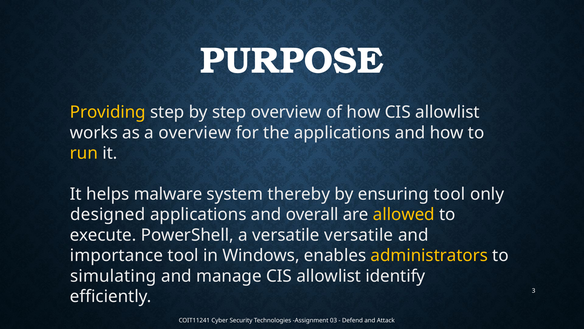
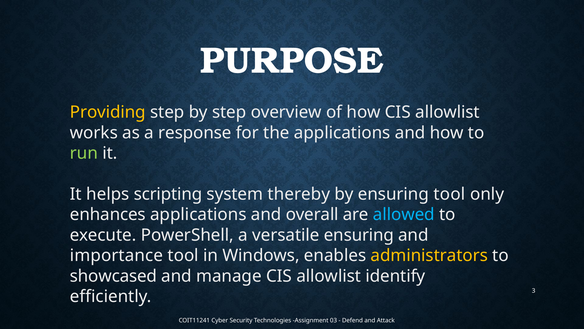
a overview: overview -> response (195, 133)
run colour: yellow -> light green (84, 153)
malware: malware -> scripting (168, 194)
designed: designed -> enhances (108, 214)
allowed colour: yellow -> light blue (404, 214)
versatile versatile: versatile -> ensuring (359, 235)
simulating: simulating -> showcased (113, 276)
